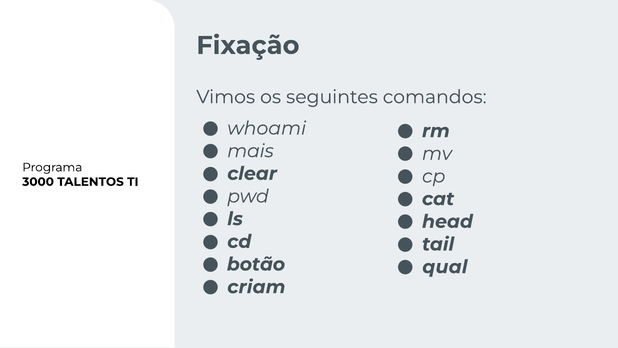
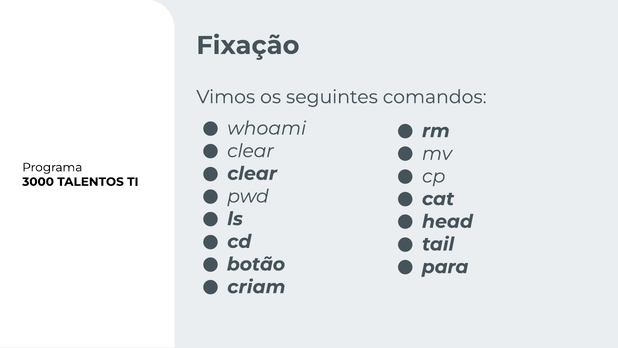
mais: mais -> clear (250, 151)
qual: qual -> para (445, 267)
